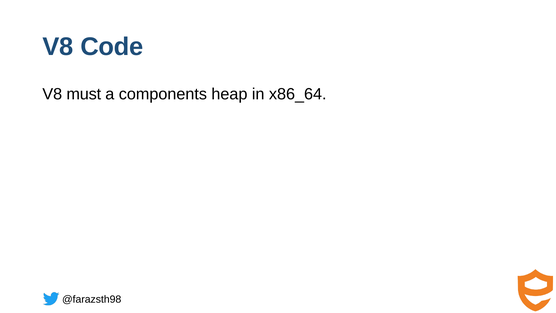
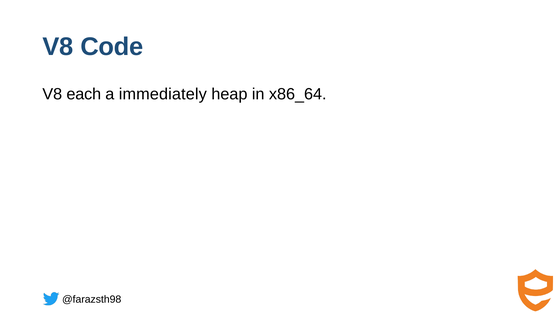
must: must -> each (84, 94)
components: components -> immediately (163, 94)
